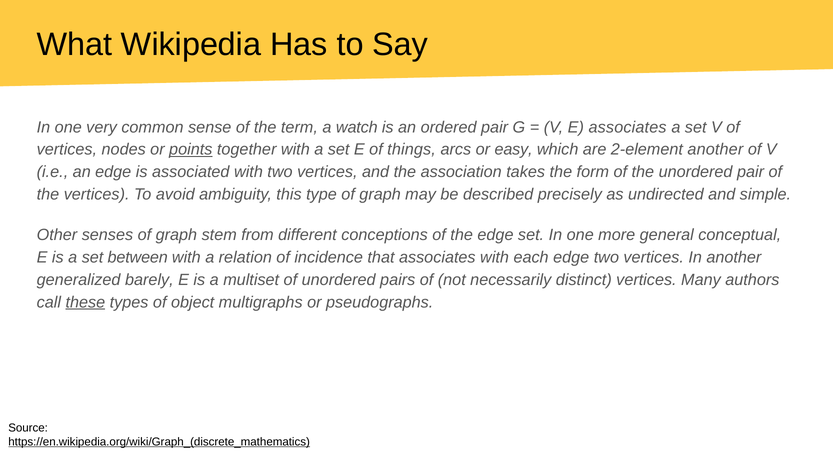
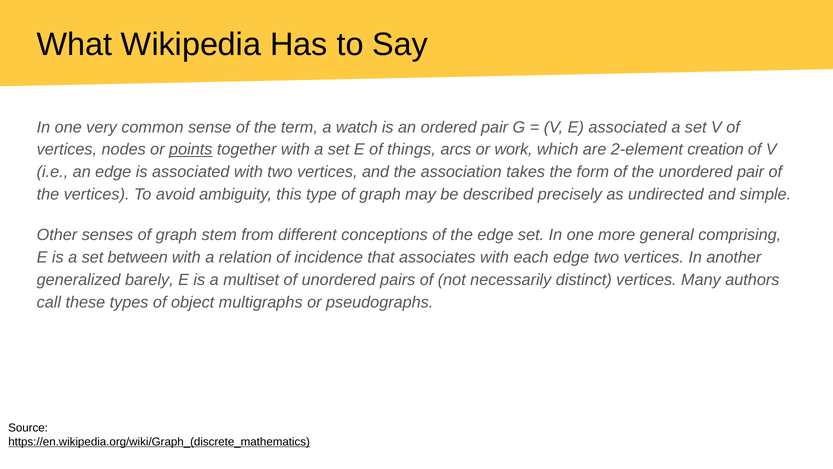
E associates: associates -> associated (628, 127)
easy: easy -> work (514, 149)
2-element another: another -> creation (716, 149)
conceptual: conceptual -> comprising (740, 235)
these underline: present -> none (85, 302)
